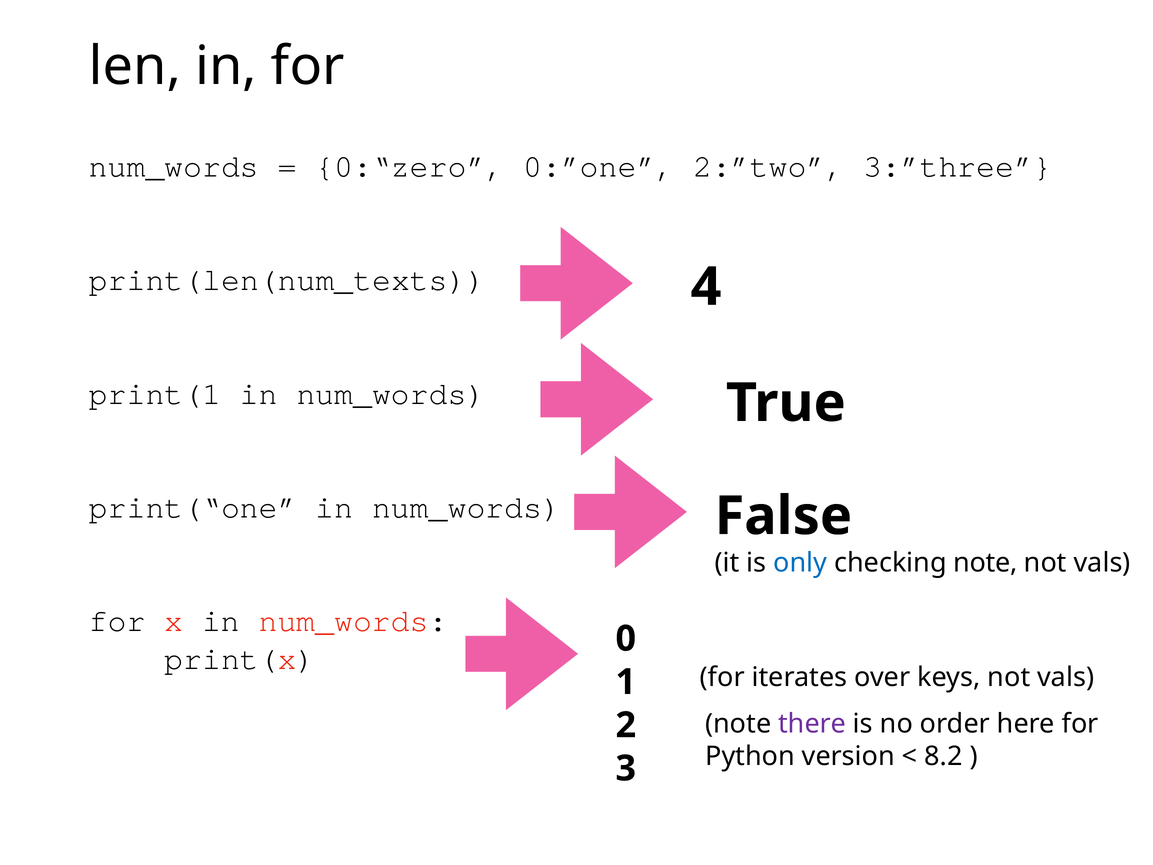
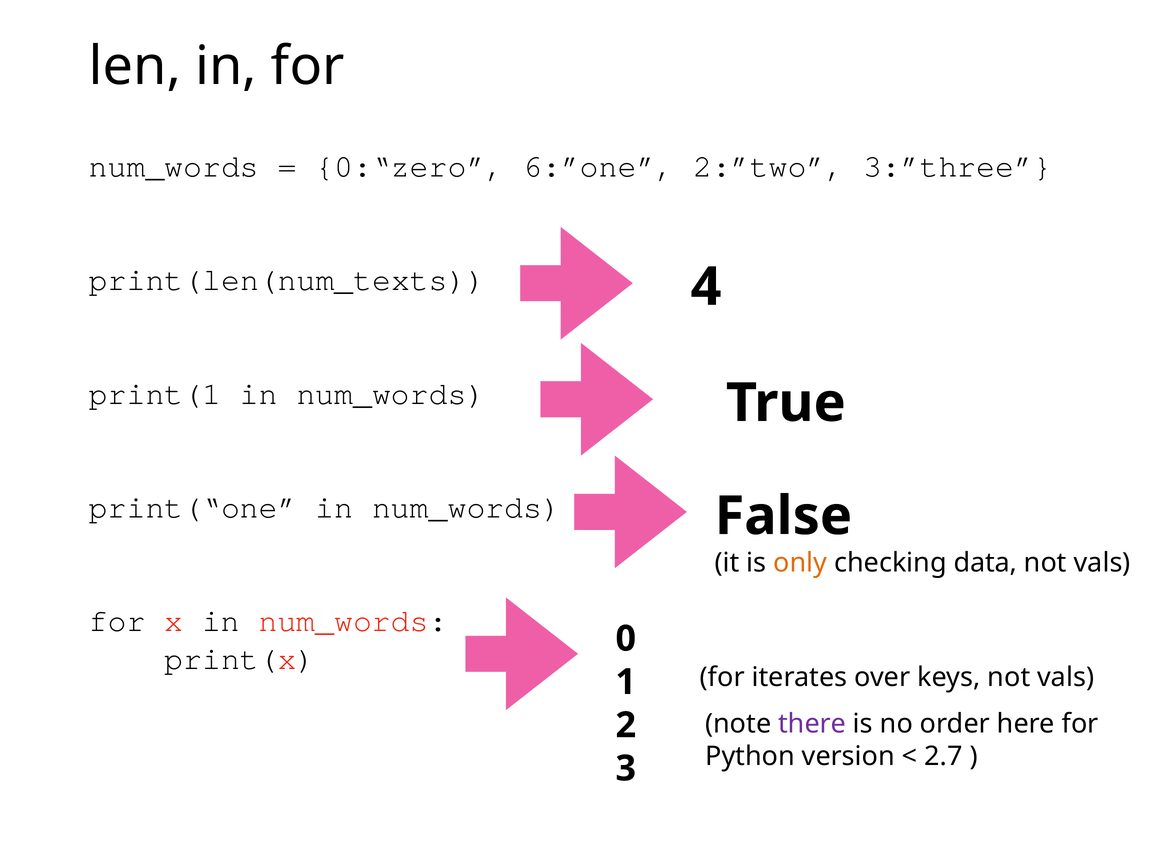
0:”one: 0:”one -> 6:”one (599, 166)
only colour: blue -> orange (800, 563)
checking note: note -> data (985, 563)
8.2: 8.2 -> 2.7 (943, 756)
